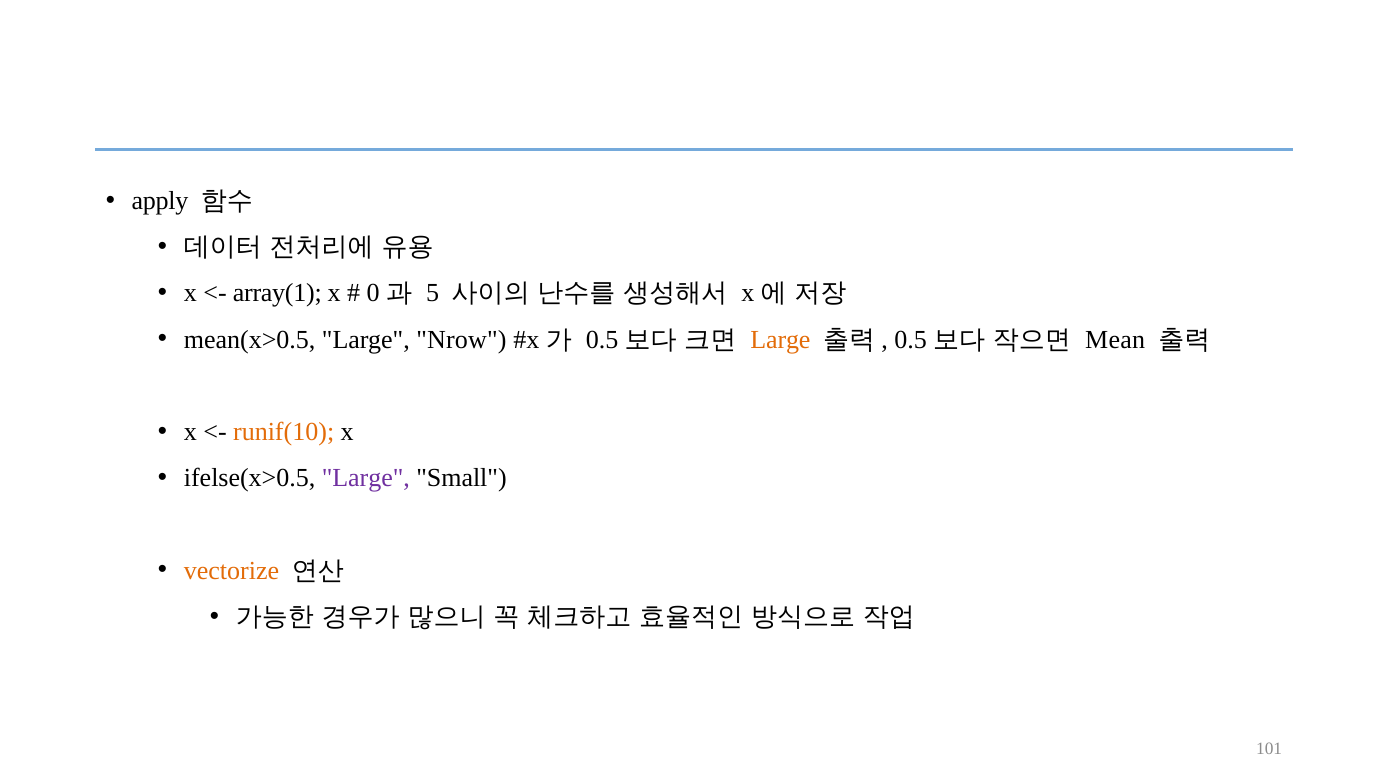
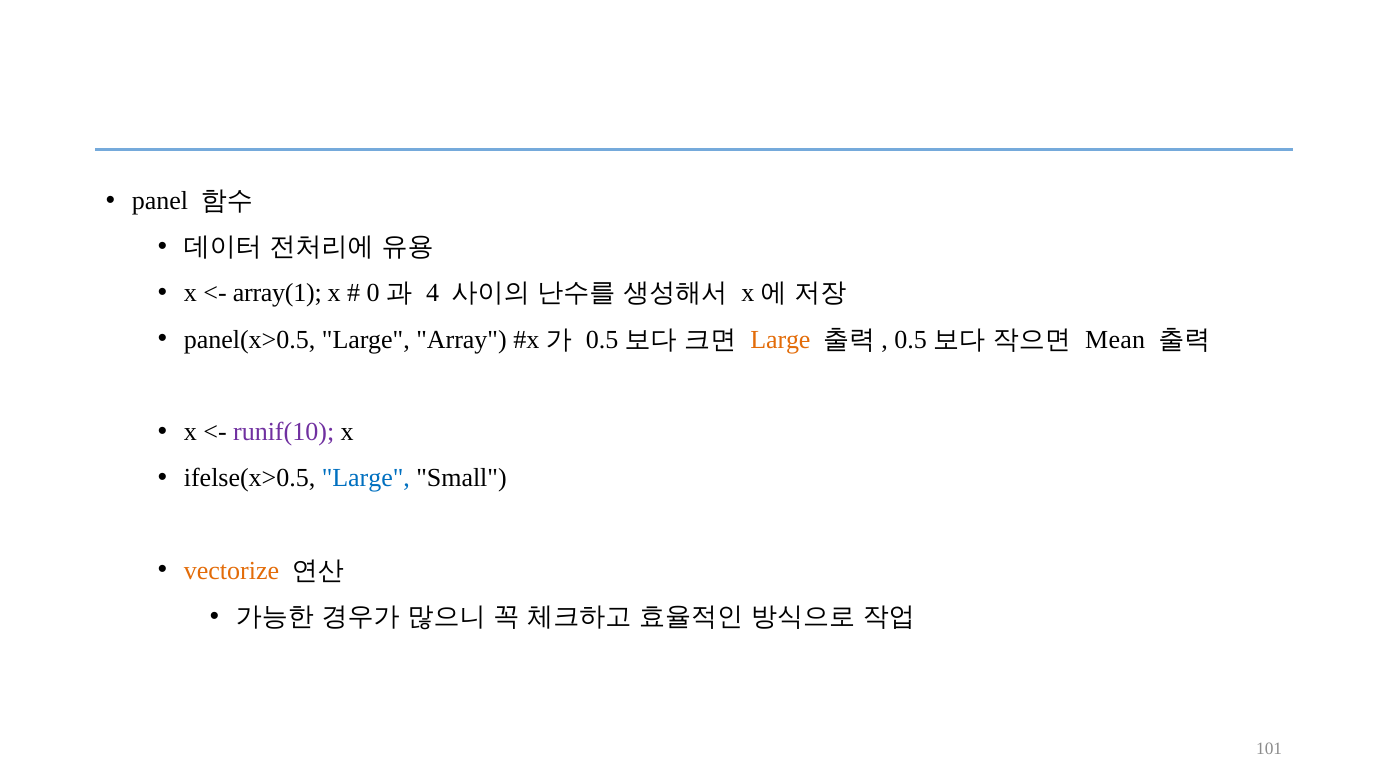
apply: apply -> panel (160, 201)
5: 5 -> 4 (433, 293)
mean(x>0.5: mean(x>0.5 -> panel(x>0.5 (250, 339)
Nrow: Nrow -> Array (462, 339)
runif(10 colour: orange -> purple (284, 432)
Large colour: purple -> blue (366, 478)
